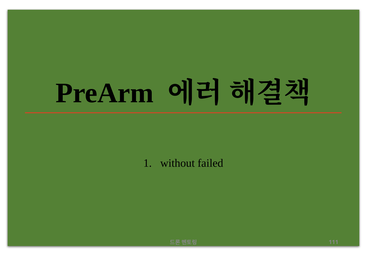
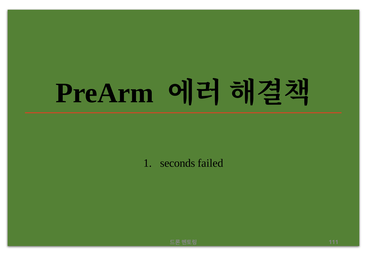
without: without -> seconds (178, 163)
